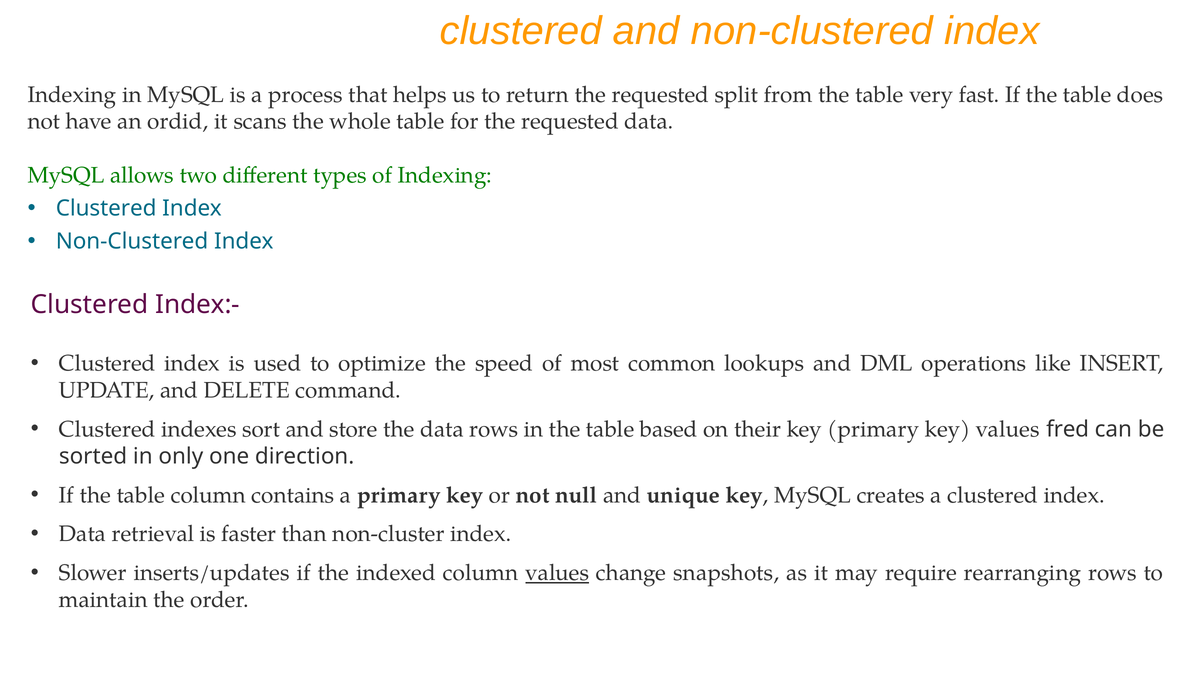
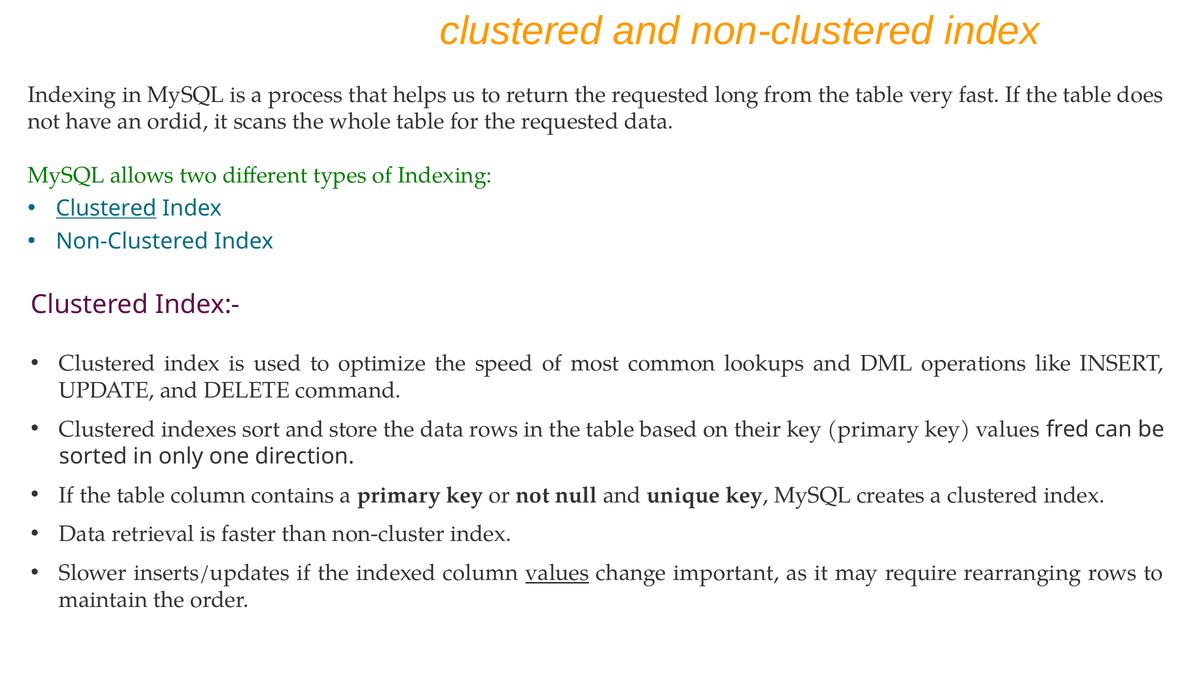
split: split -> long (737, 95)
Clustered underline: none -> present (106, 209)
snapshots: snapshots -> important (726, 573)
